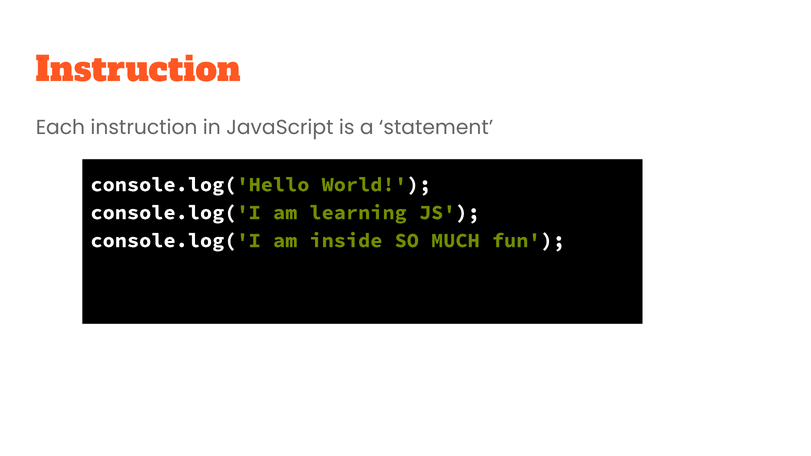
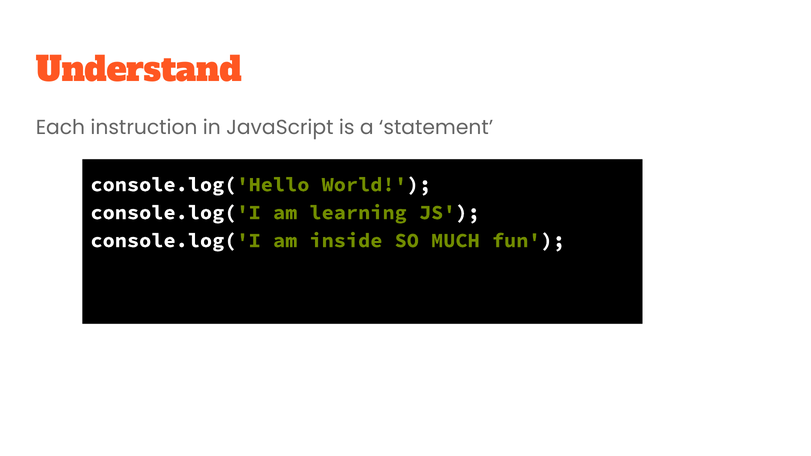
Instruction: Instruction -> Understand (139, 70)
